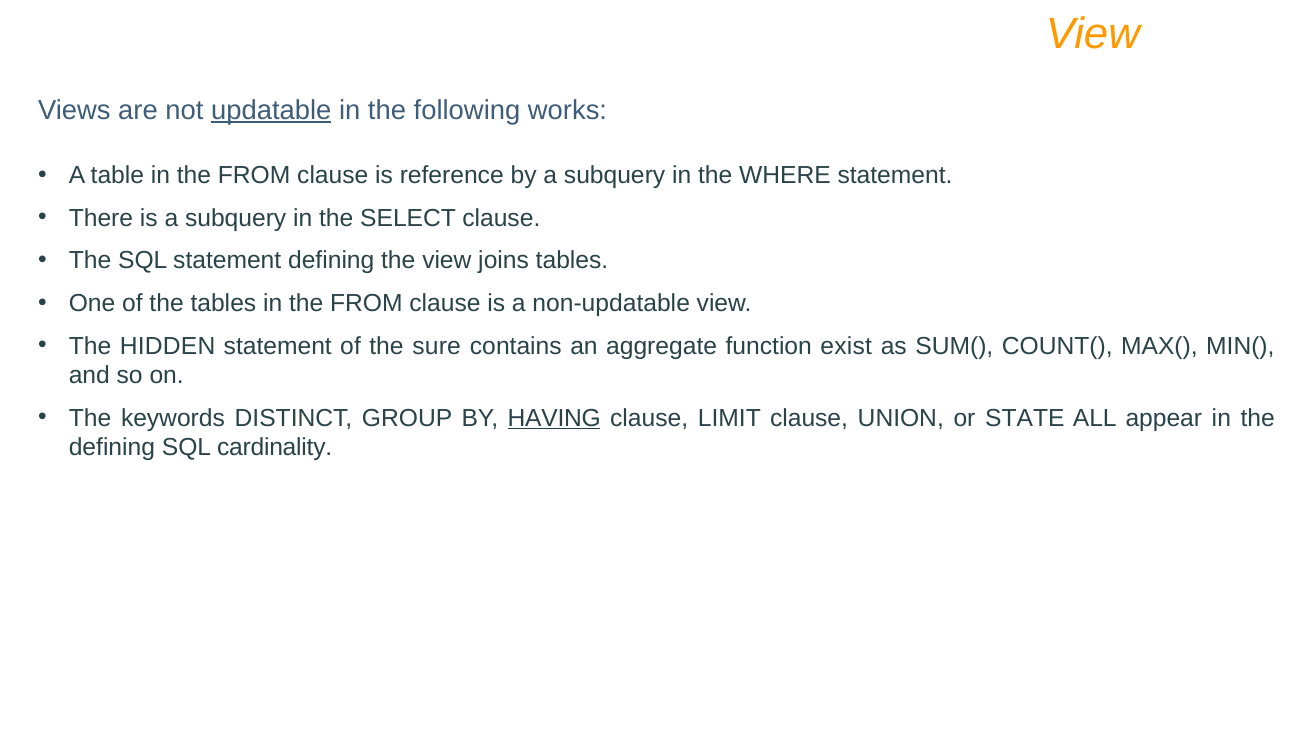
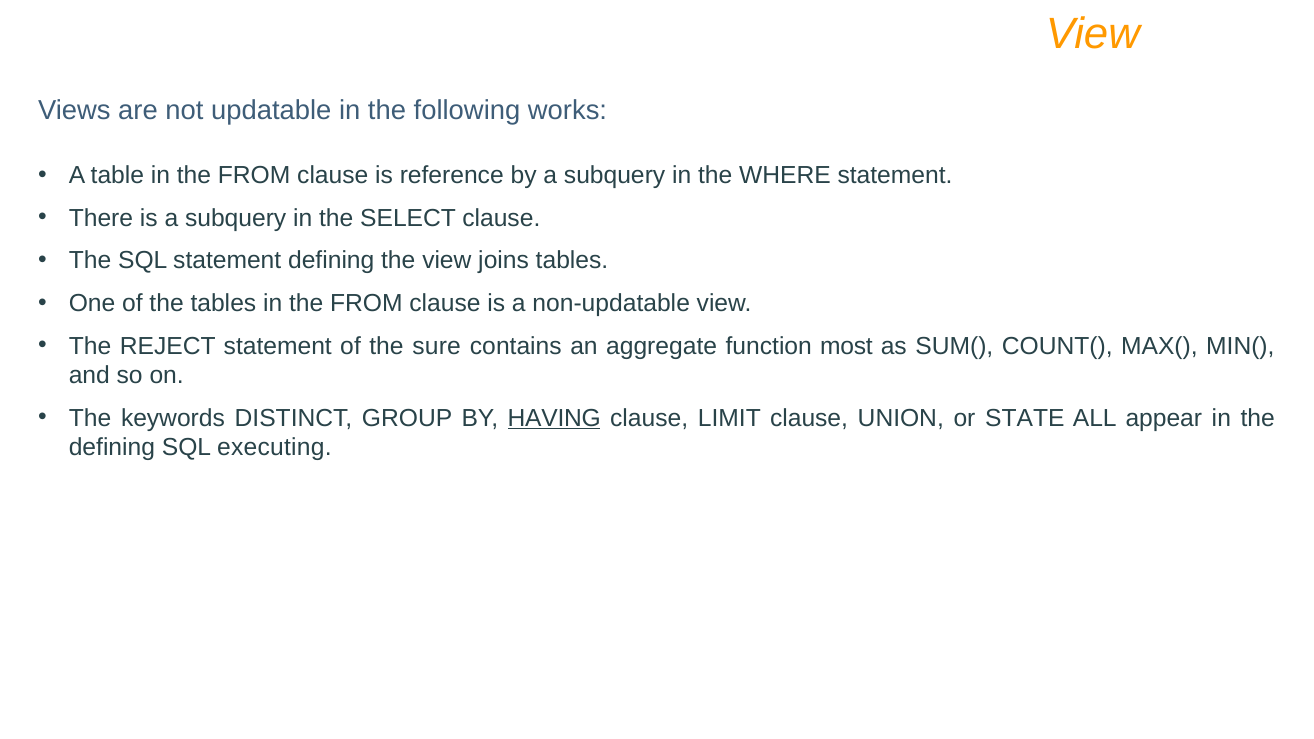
updatable underline: present -> none (271, 110)
HIDDEN: HIDDEN -> REJECT (168, 346)
exist: exist -> most (846, 346)
cardinality: cardinality -> executing (274, 448)
